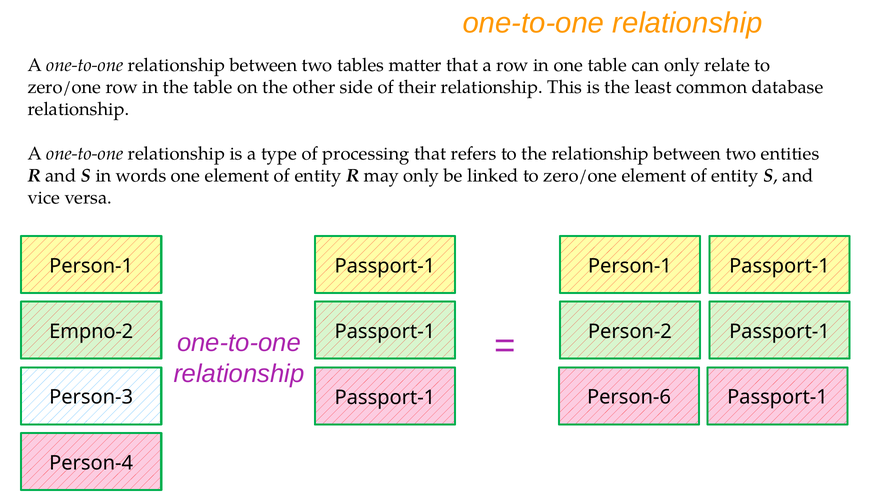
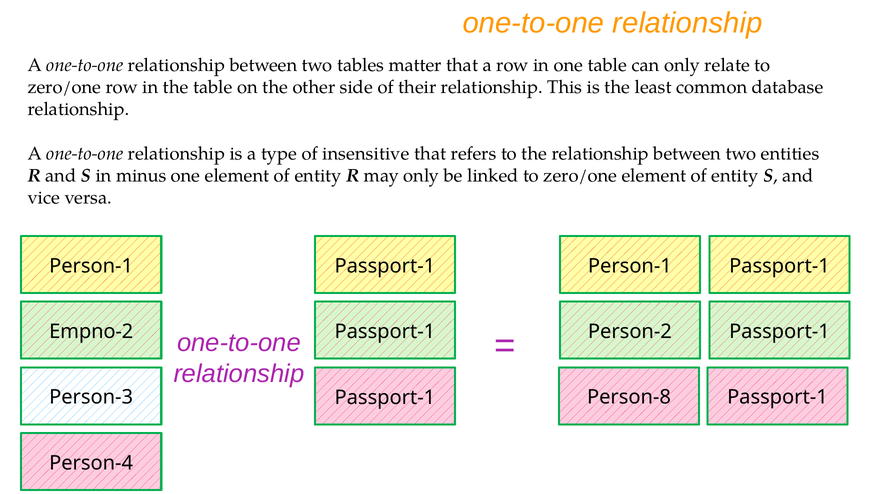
processing: processing -> insensitive (366, 154)
words: words -> minus (141, 176)
Person-6: Person-6 -> Person-8 (629, 398)
